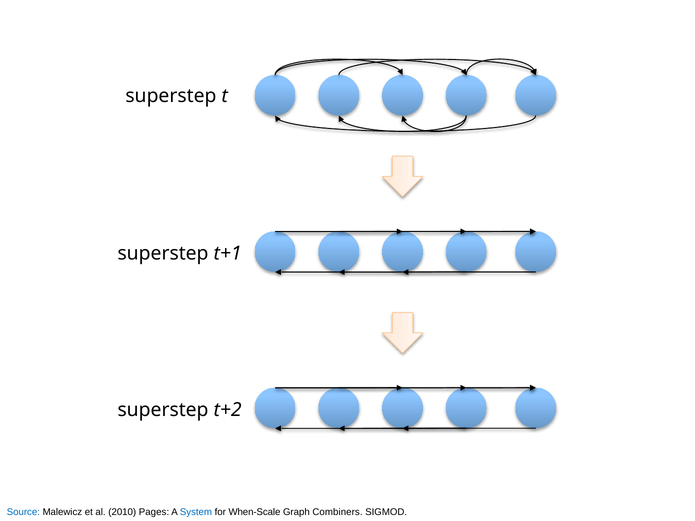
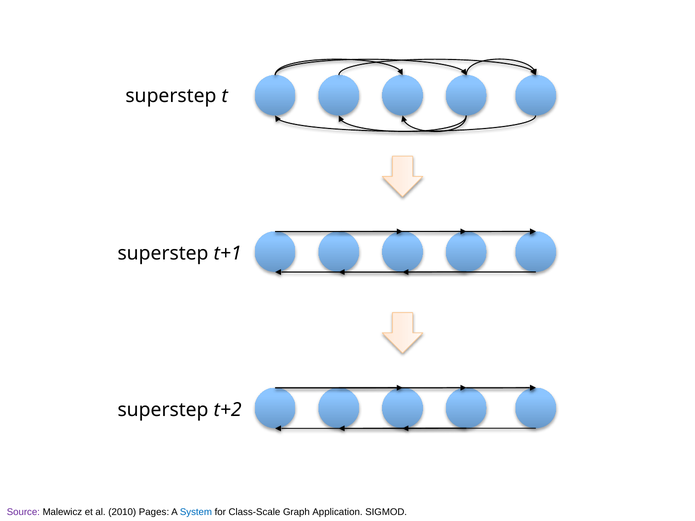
Source colour: blue -> purple (23, 512)
When-Scale: When-Scale -> Class-Scale (254, 512)
Combiners: Combiners -> Application (338, 512)
